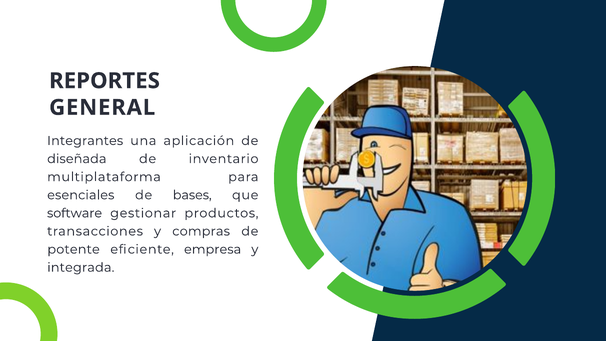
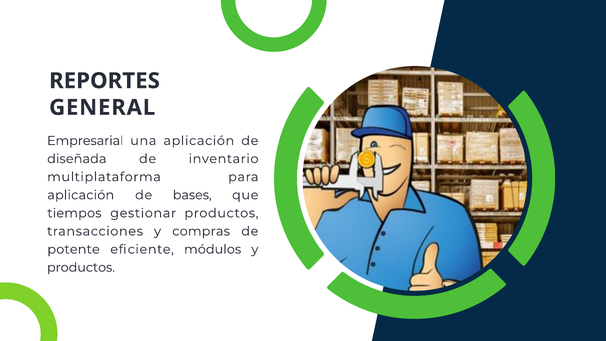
Integrantes: Integrantes -> Empresarial (85, 141)
esenciales: esenciales -> aplicación (81, 195)
software: software -> tiempos (74, 213)
empresa: empresa -> módulos (213, 249)
integrada: integrada -> productos (81, 267)
